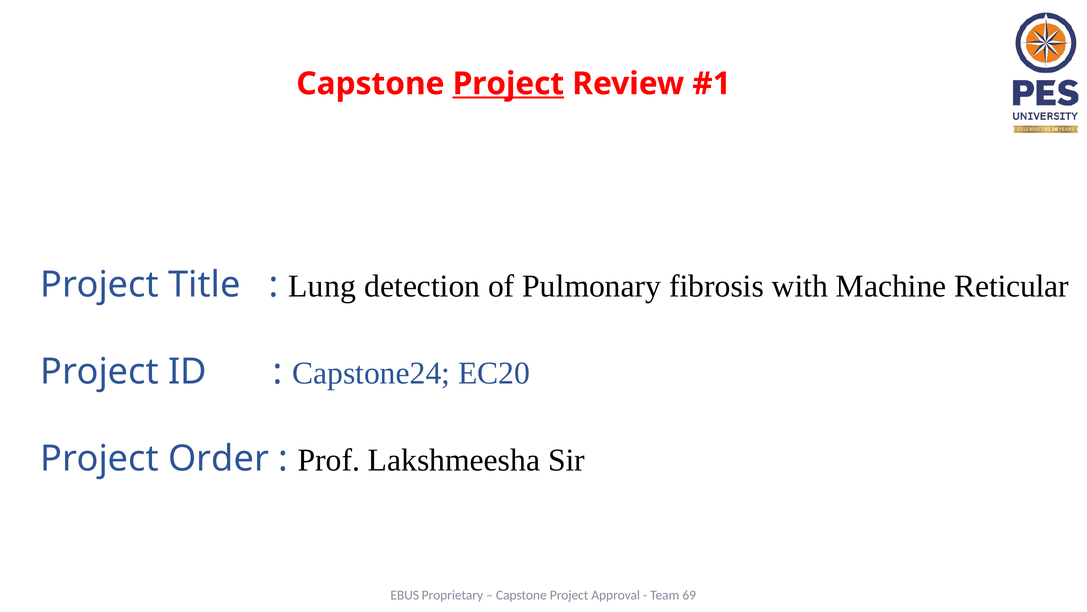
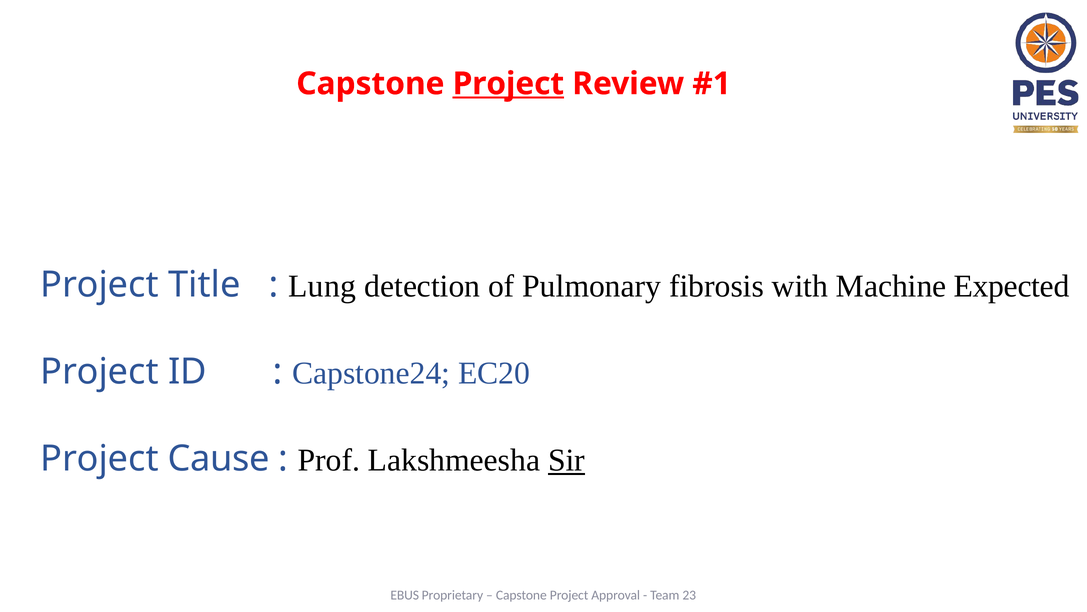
Reticular: Reticular -> Expected (1012, 286)
Order: Order -> Cause (219, 458)
Sir underline: none -> present (566, 460)
69: 69 -> 23 (689, 594)
